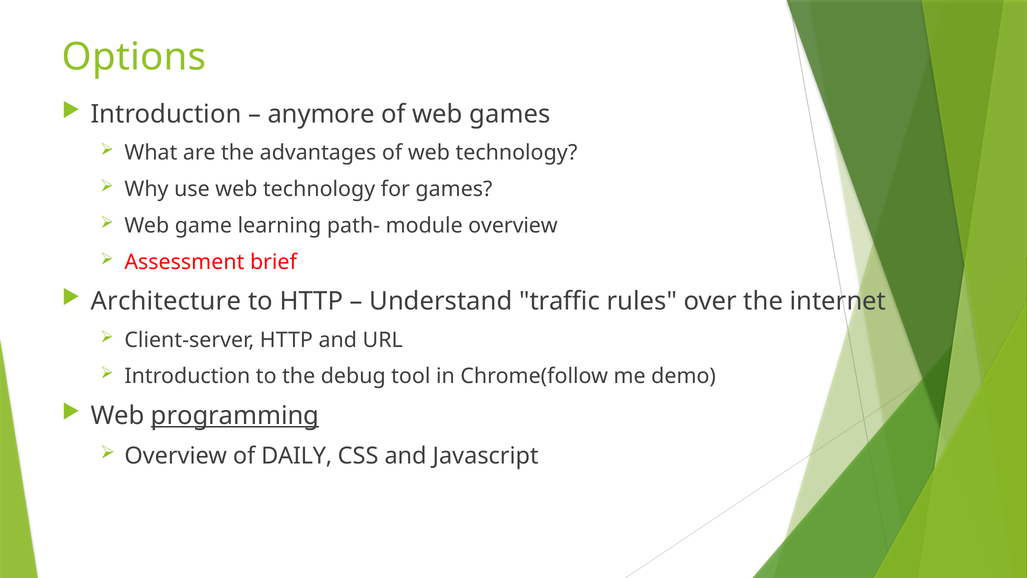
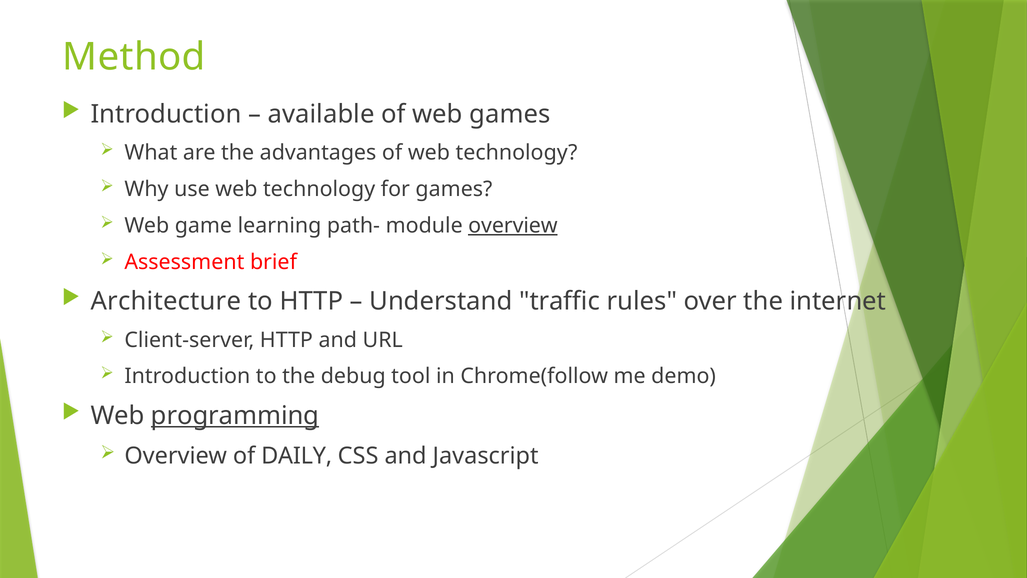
Options: Options -> Method (134, 57)
anymore: anymore -> available (321, 114)
overview underline: none -> present (513, 226)
